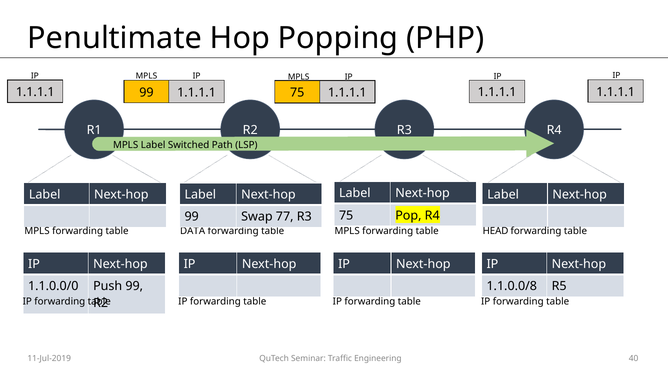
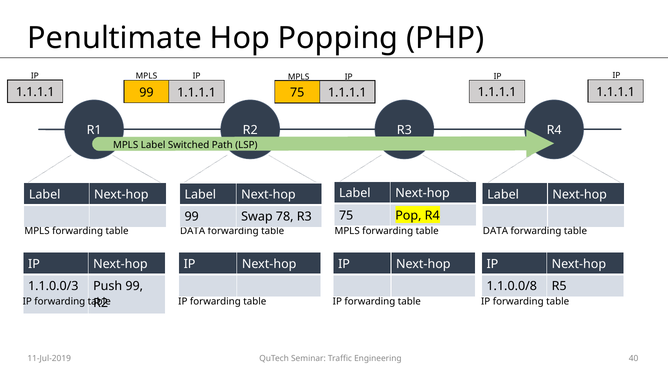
77: 77 -> 78 (285, 217)
HEAD: HEAD -> DATA (495, 231)
1.1.0.0/0: 1.1.0.0/0 -> 1.1.0.0/3 (53, 286)
